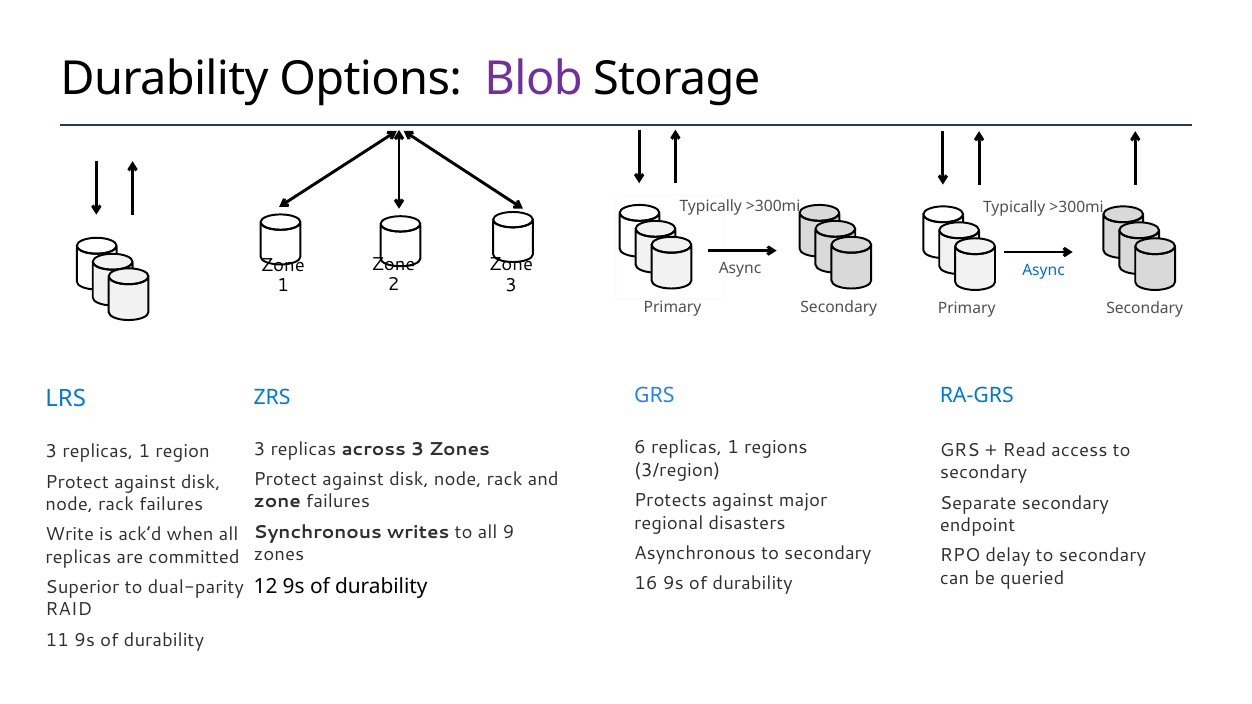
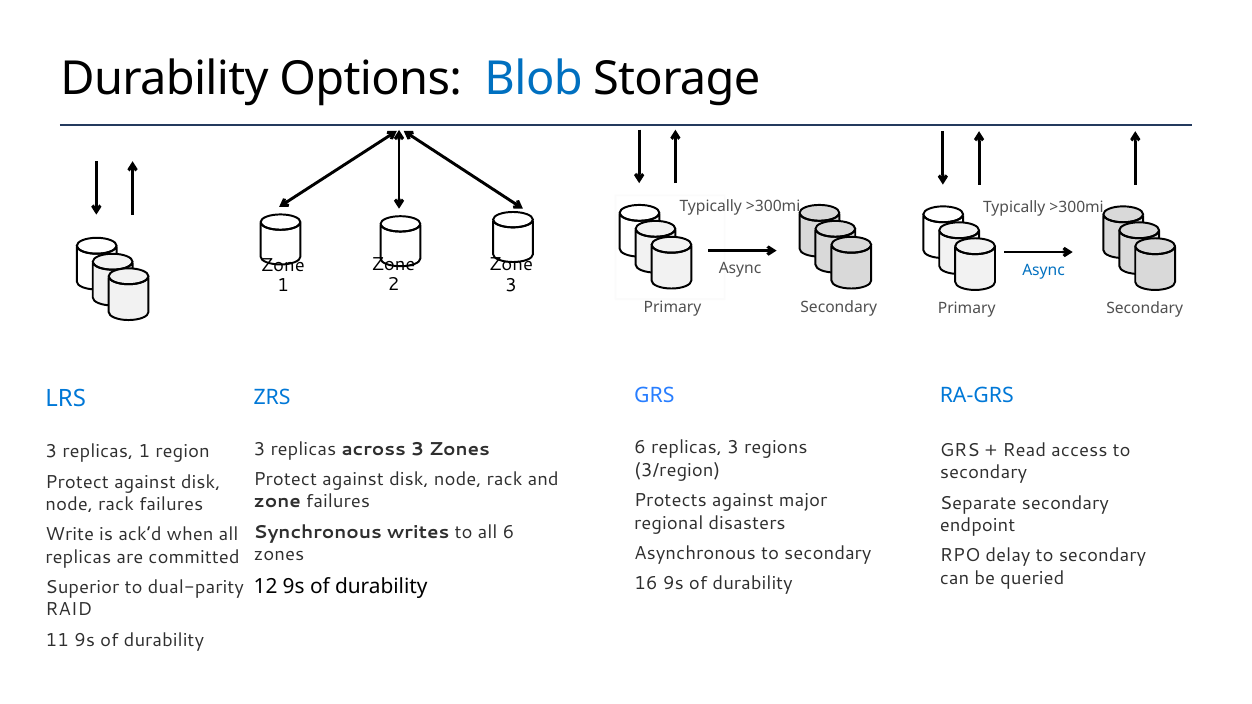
Blob colour: purple -> blue (534, 79)
6 replicas 1: 1 -> 3 (733, 448)
all 9: 9 -> 6 (509, 532)
